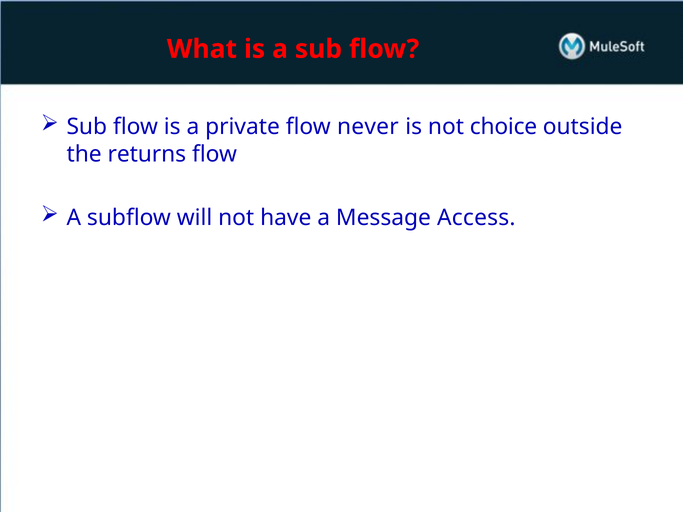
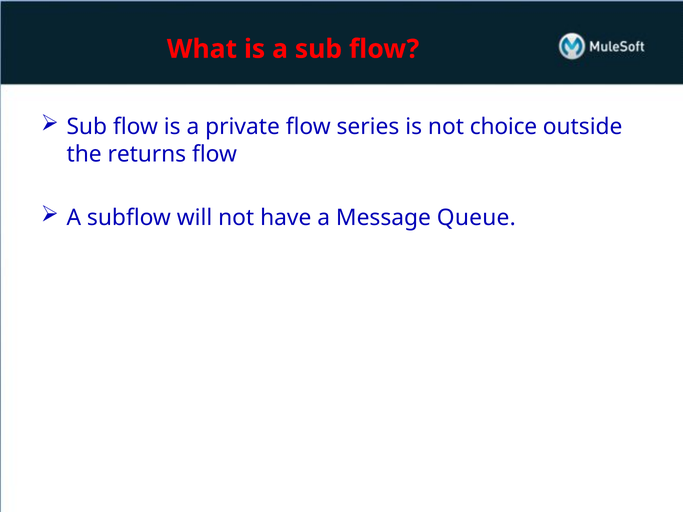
never: never -> series (368, 127)
Access: Access -> Queue (476, 218)
